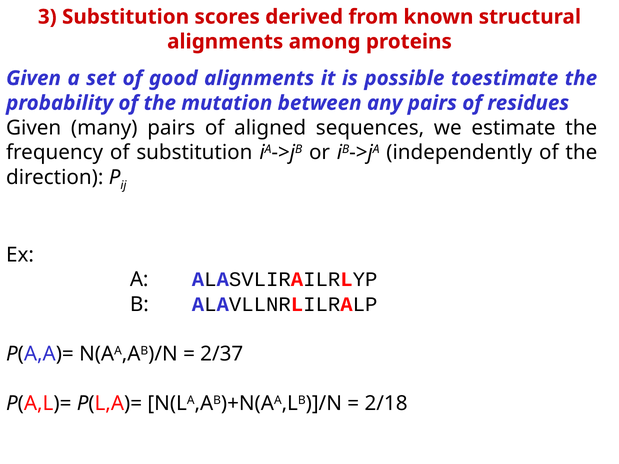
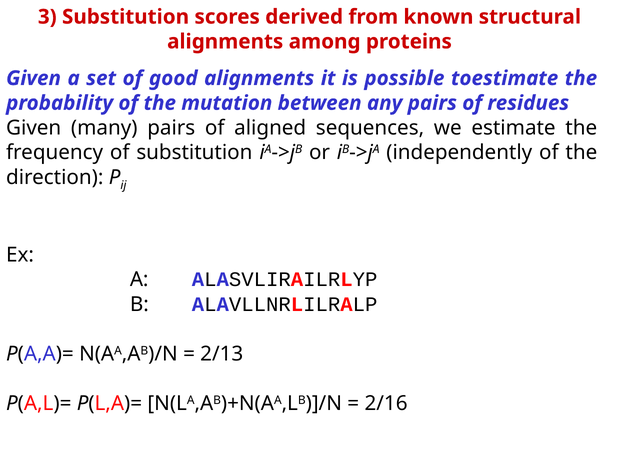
2/37: 2/37 -> 2/13 (222, 354)
2/18: 2/18 -> 2/16 (386, 404)
